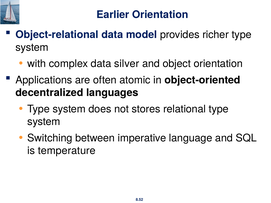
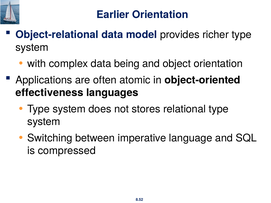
silver: silver -> being (127, 64)
decentralized: decentralized -> effectiveness (49, 93)
temperature: temperature -> compressed (67, 151)
